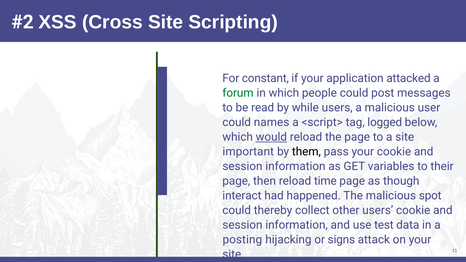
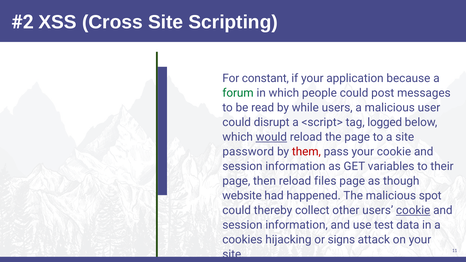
attacked: attacked -> because (408, 79)
names: names -> disrupt (272, 123)
important: important -> password (248, 152)
them colour: black -> red (306, 152)
time: time -> files (325, 181)
interact: interact -> website (242, 196)
cookie underline: none -> present (413, 211)
posting: posting -> cookies (242, 240)
